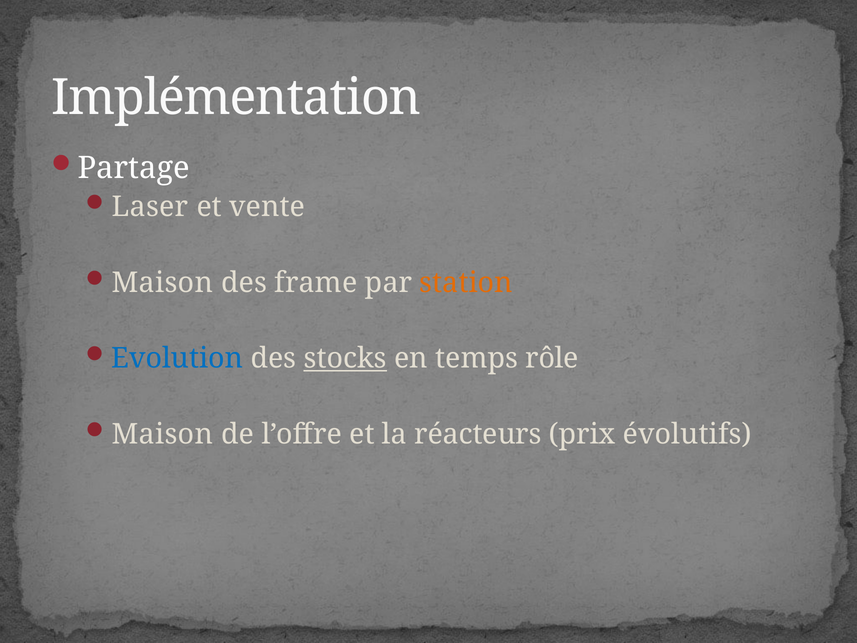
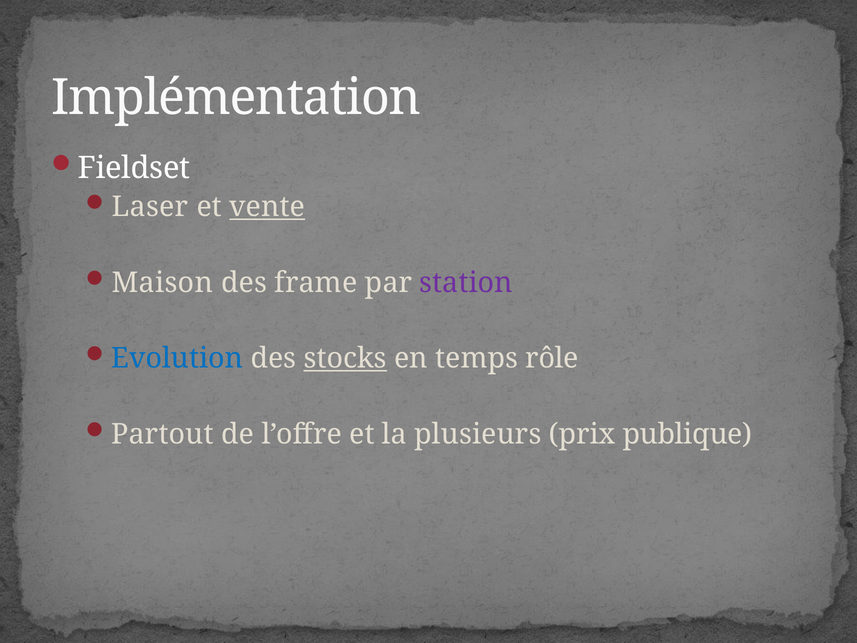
Partage: Partage -> Fieldset (134, 168)
vente underline: none -> present (267, 207)
station colour: orange -> purple (466, 283)
Maison: Maison -> Partout (162, 434)
réacteurs: réacteurs -> plusieurs (478, 434)
évolutifs: évolutifs -> publique (687, 434)
